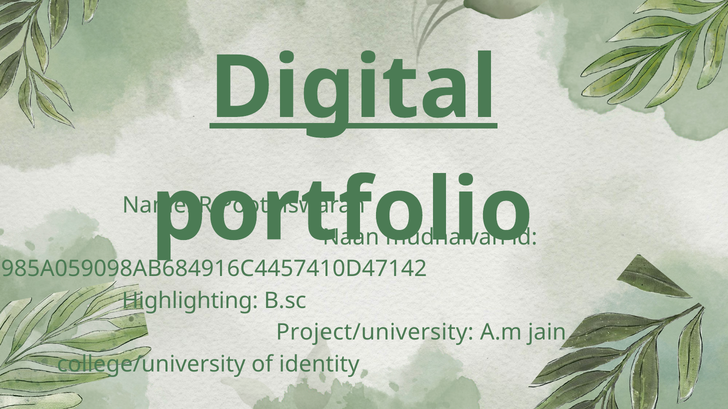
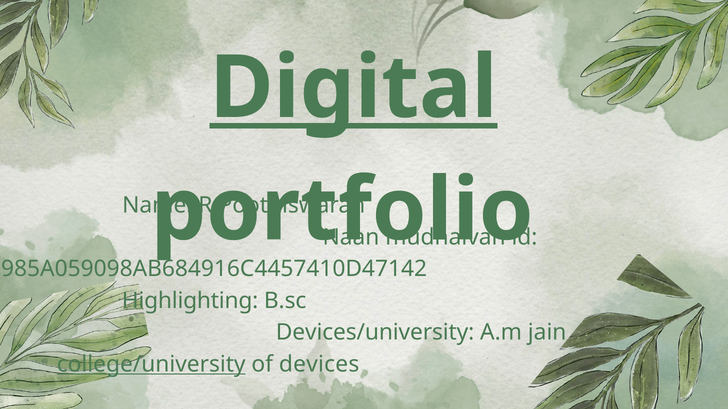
Project/university: Project/university -> Devices/university (375, 333)
college/university underline: none -> present (151, 365)
identity: identity -> devices (319, 365)
